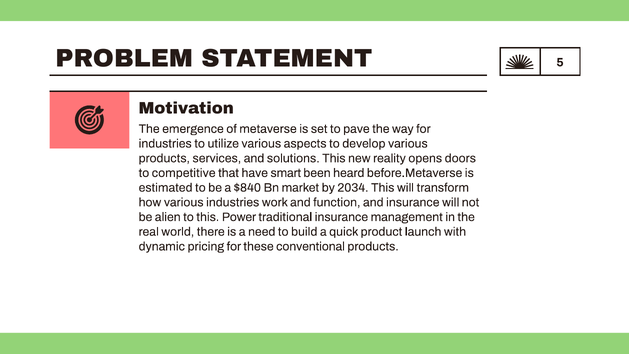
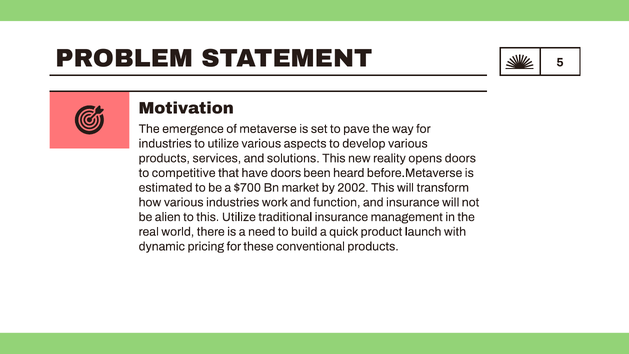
have smart: smart -> doors (286, 173)
$840: $840 -> $700 (247, 188)
2034: 2034 -> 2002 (353, 188)
this Power: Power -> Utilize (239, 217)
